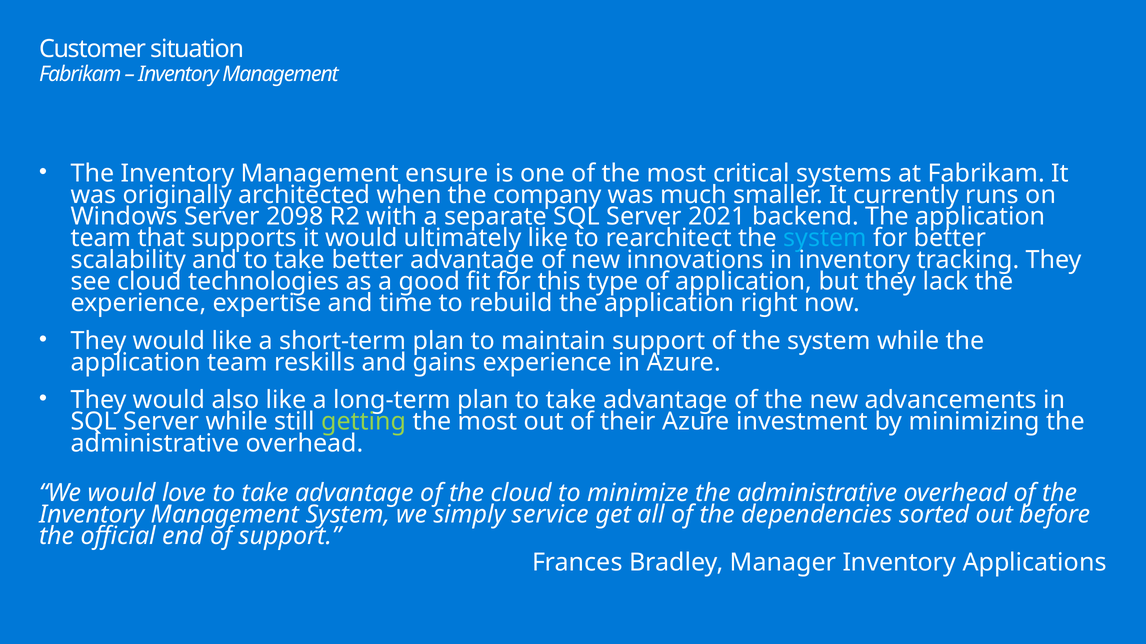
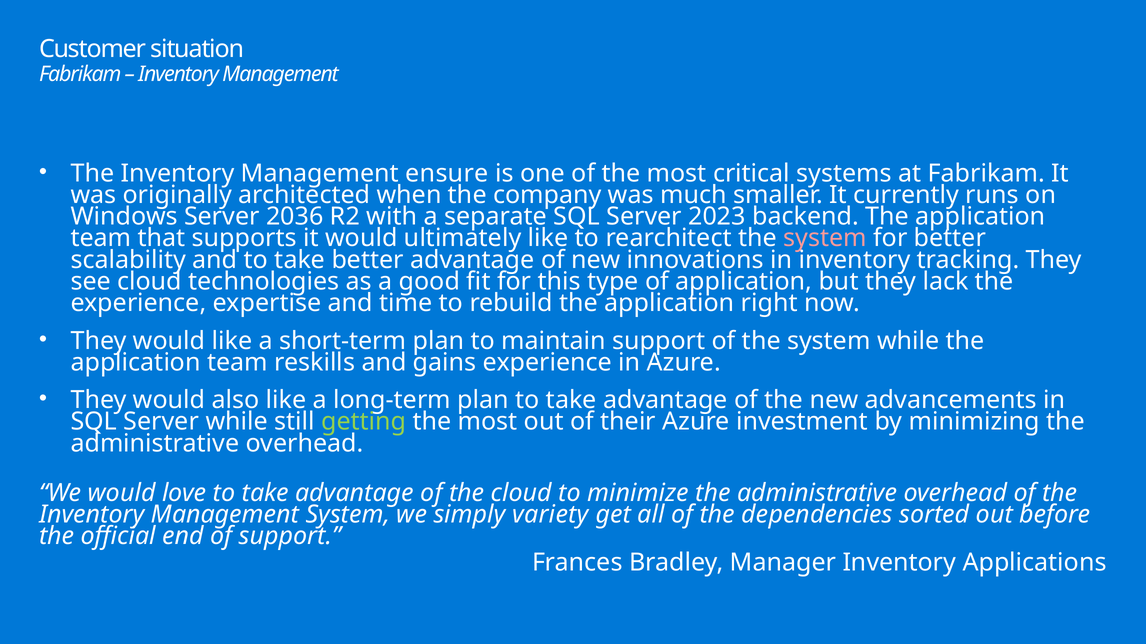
2098: 2098 -> 2036 (295, 217)
2021: 2021 -> 2023 (717, 217)
system colour: light blue -> pink (825, 238)
service: service -> variety (550, 515)
